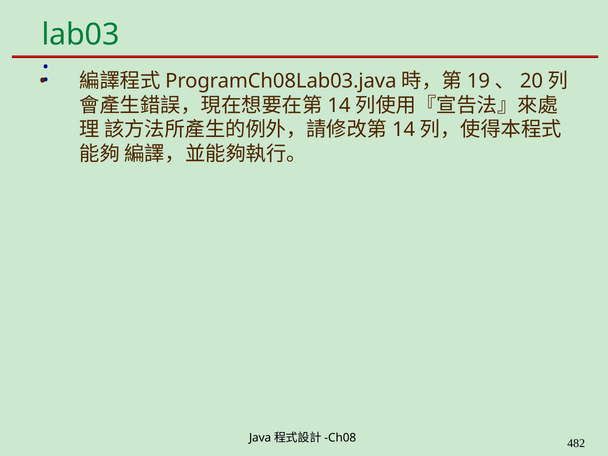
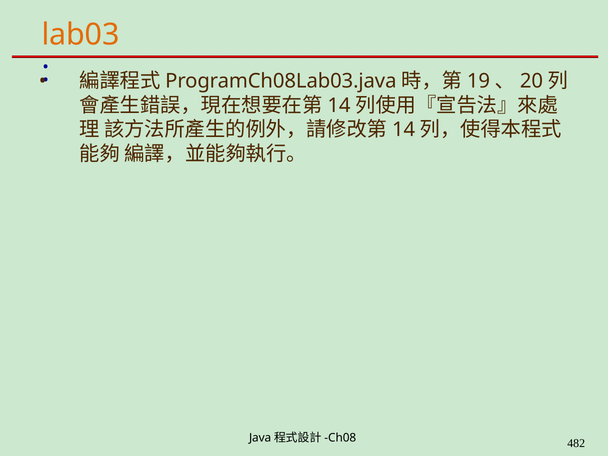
lab03 colour: green -> orange (81, 35)
